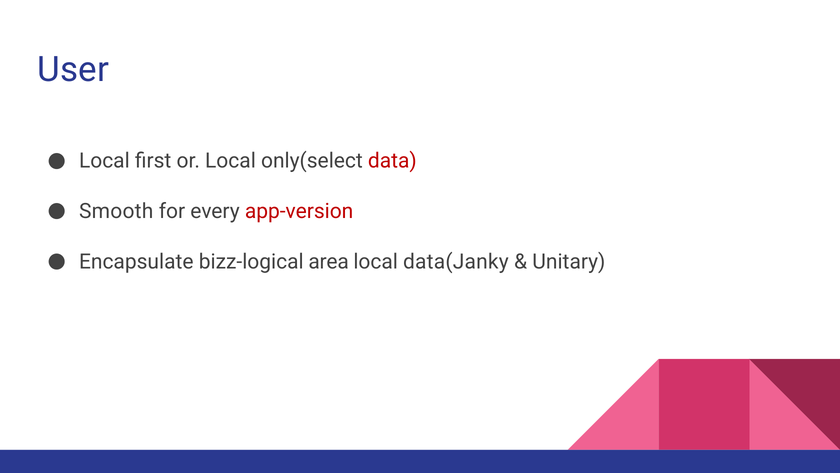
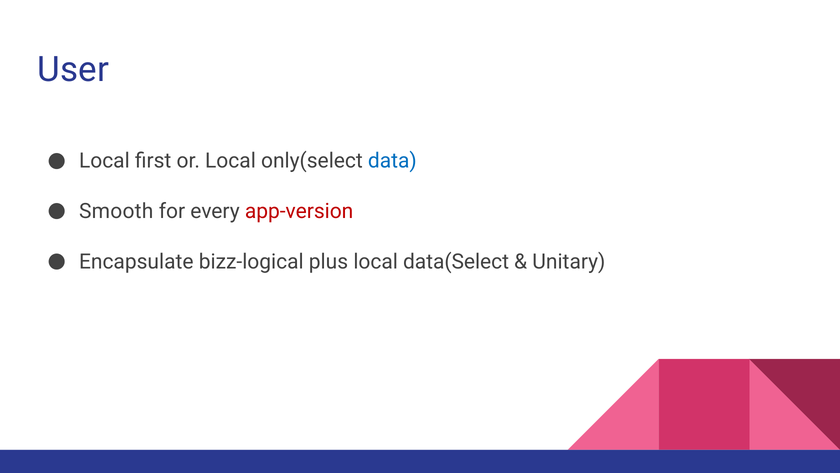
data colour: red -> blue (392, 161)
area: area -> plus (328, 261)
data(Janky: data(Janky -> data(Select (456, 261)
